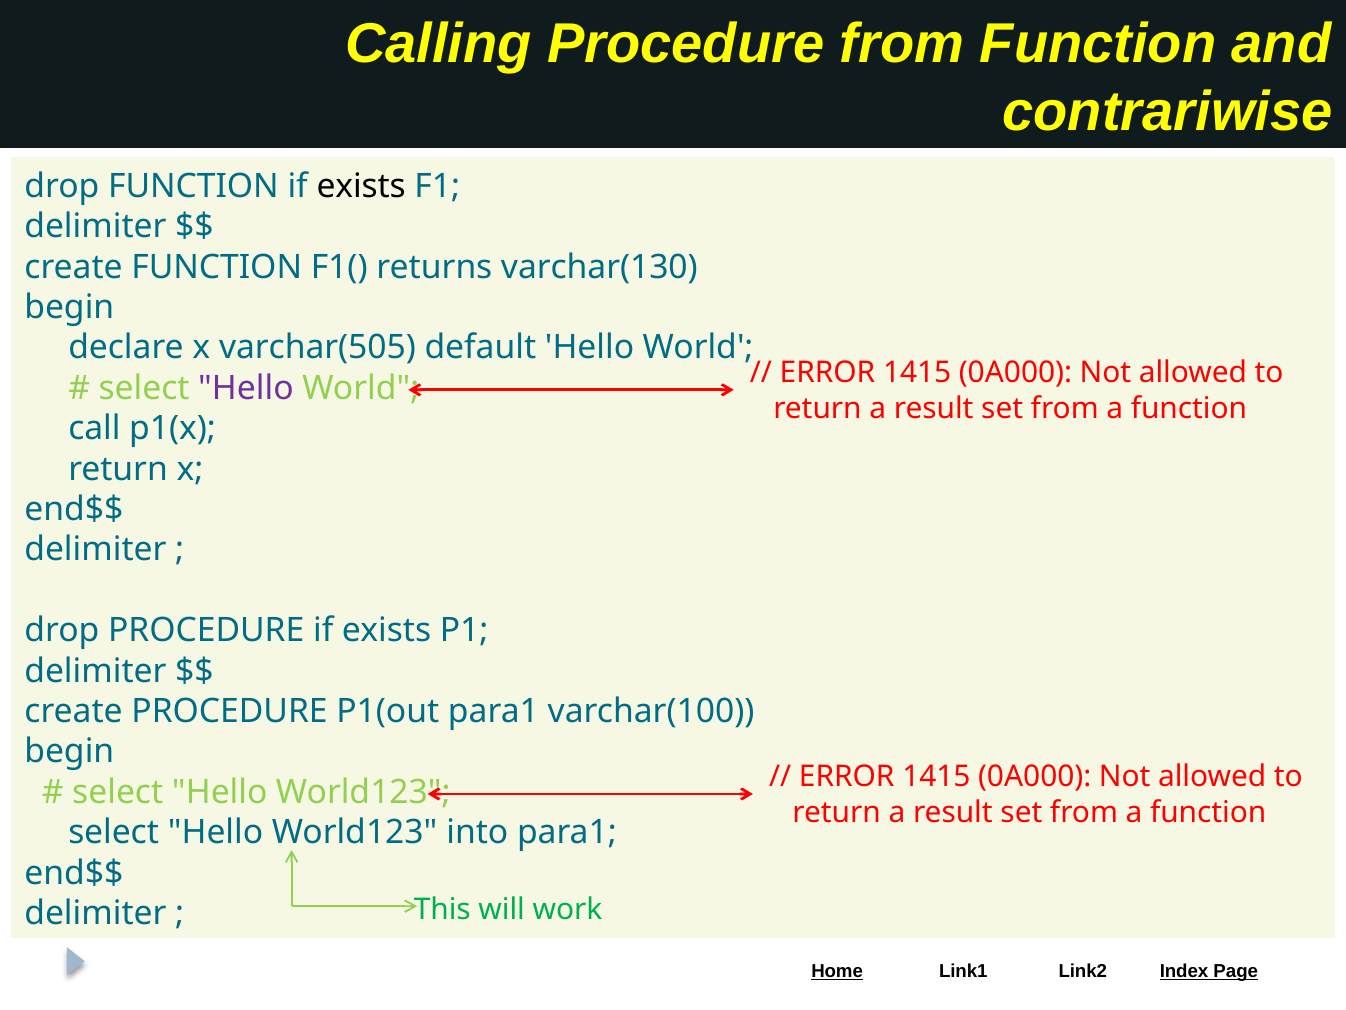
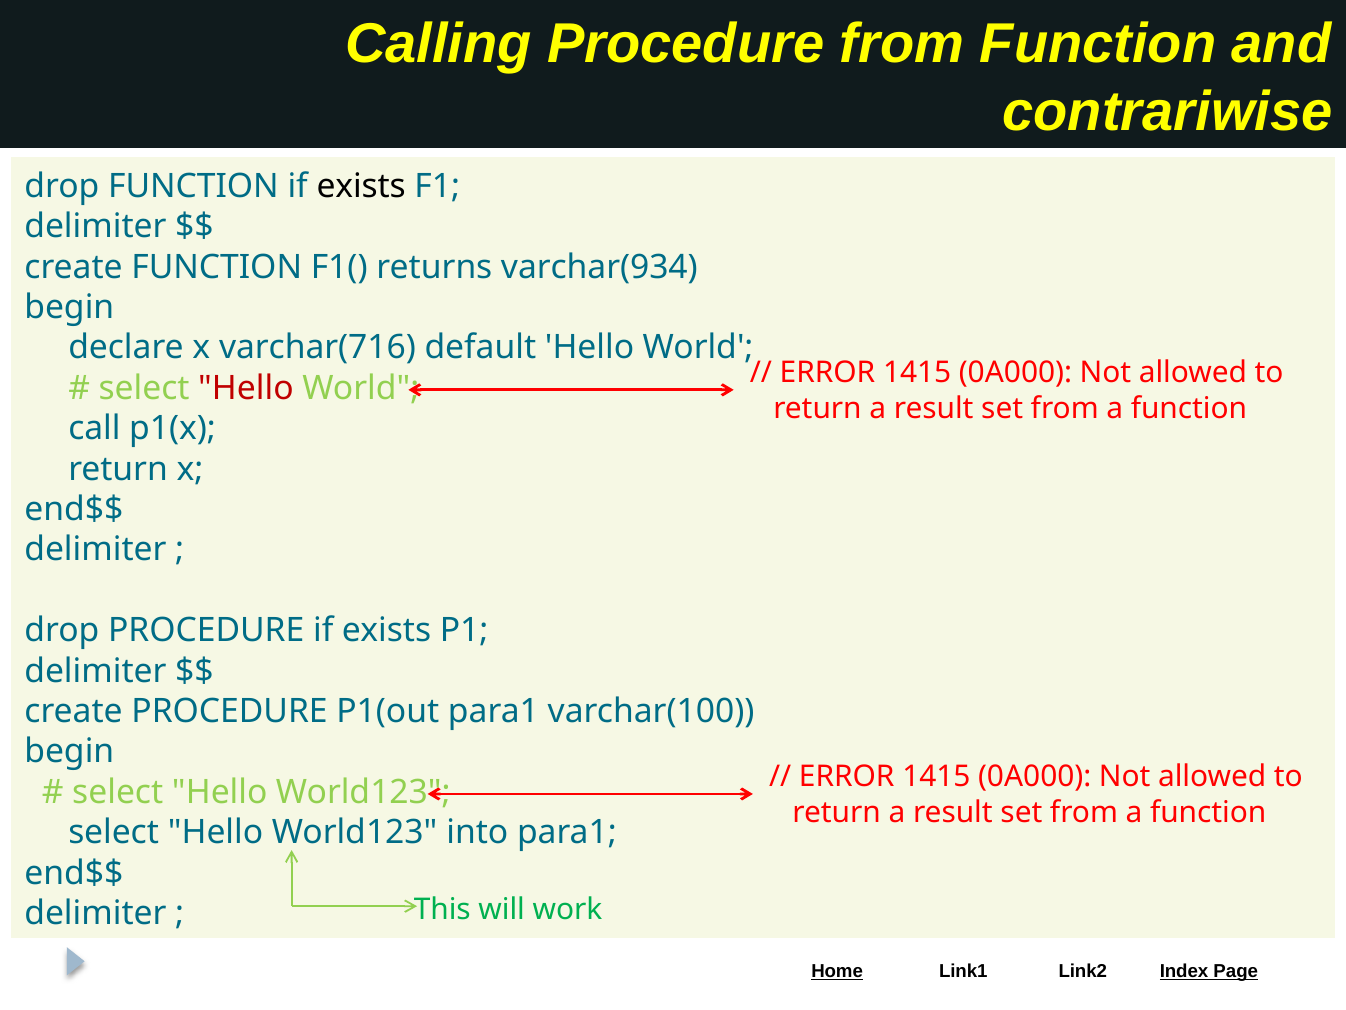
varchar(130: varchar(130 -> varchar(934 (599, 267)
varchar(505: varchar(505 -> varchar(716 (317, 348)
Hello colour: purple -> red (246, 388)
